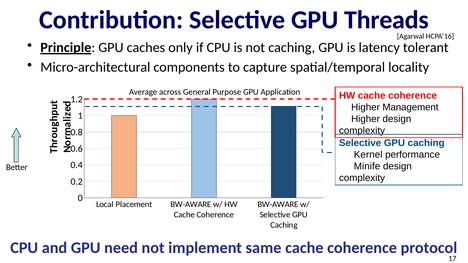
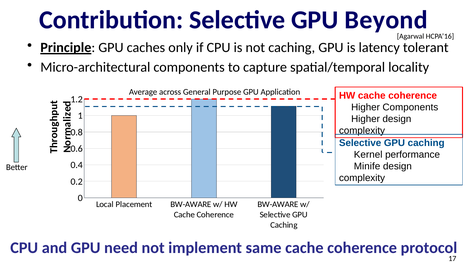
Threads: Threads -> Beyond (386, 20)
✔Higher Management: Management -> Components (410, 107)
